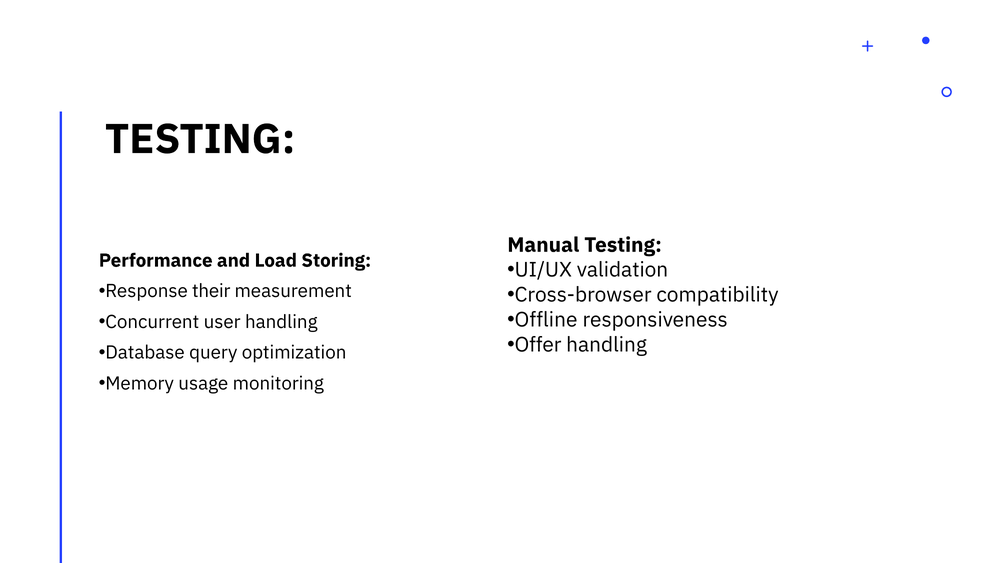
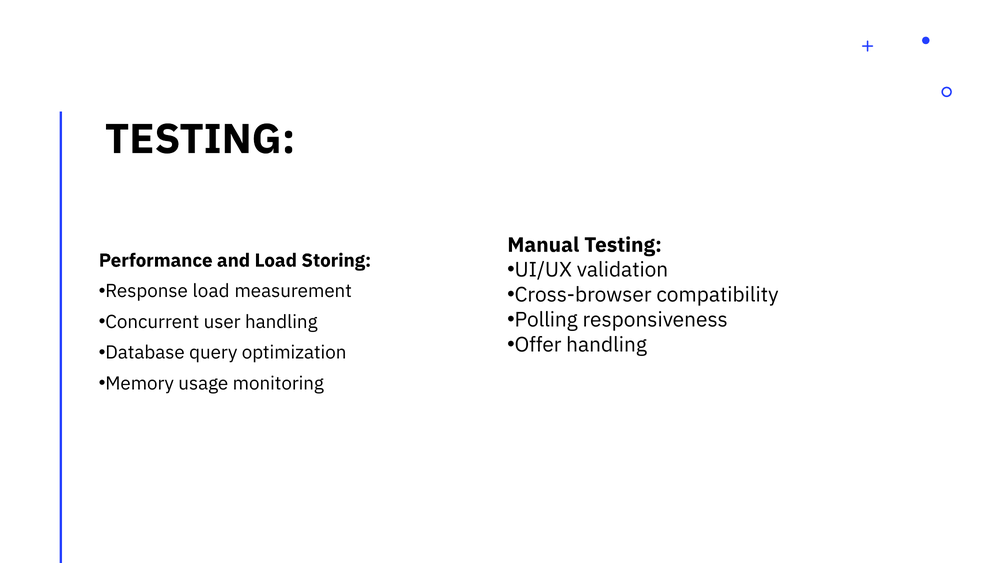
Response their: their -> load (211, 291)
Offline: Offline -> Polling (546, 320)
